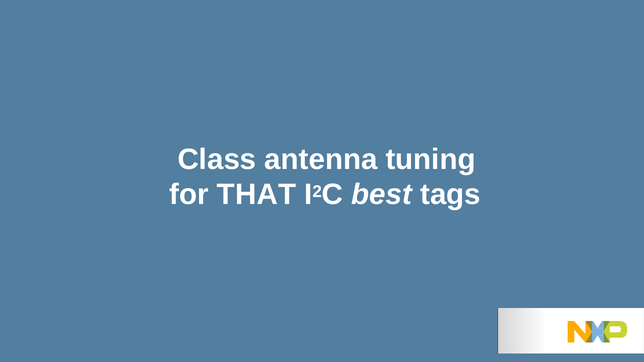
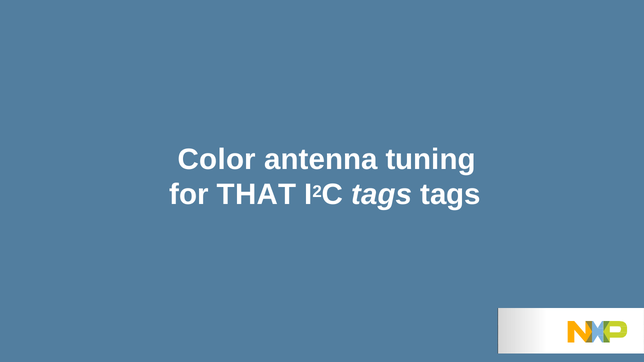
Class: Class -> Color (217, 159)
best: best -> tags (382, 195)
